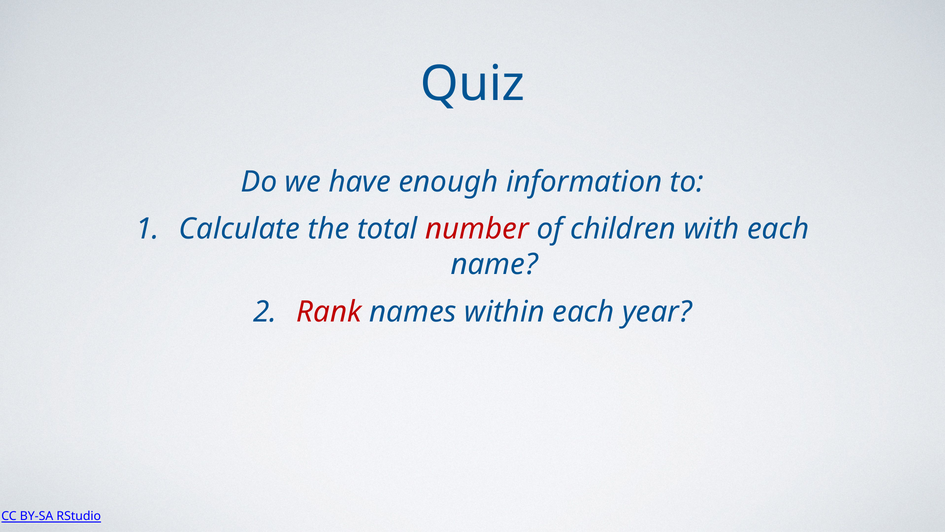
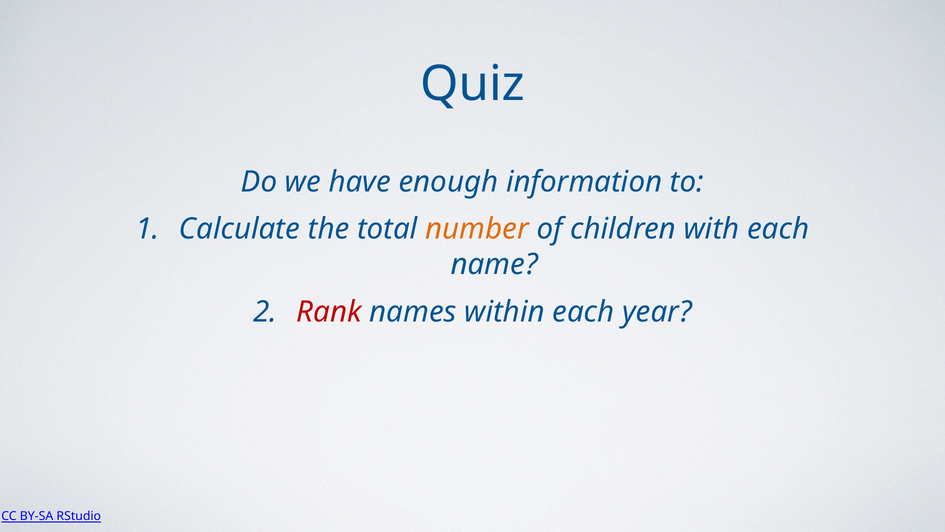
number colour: red -> orange (477, 229)
